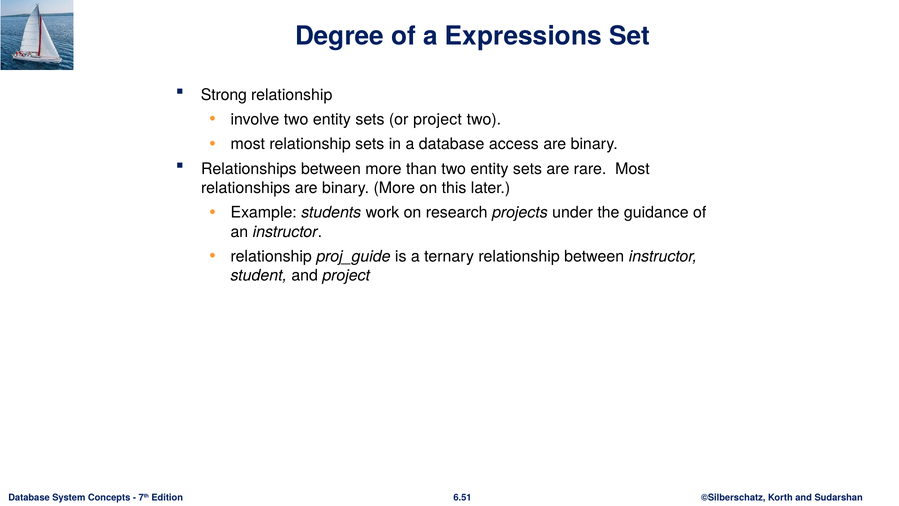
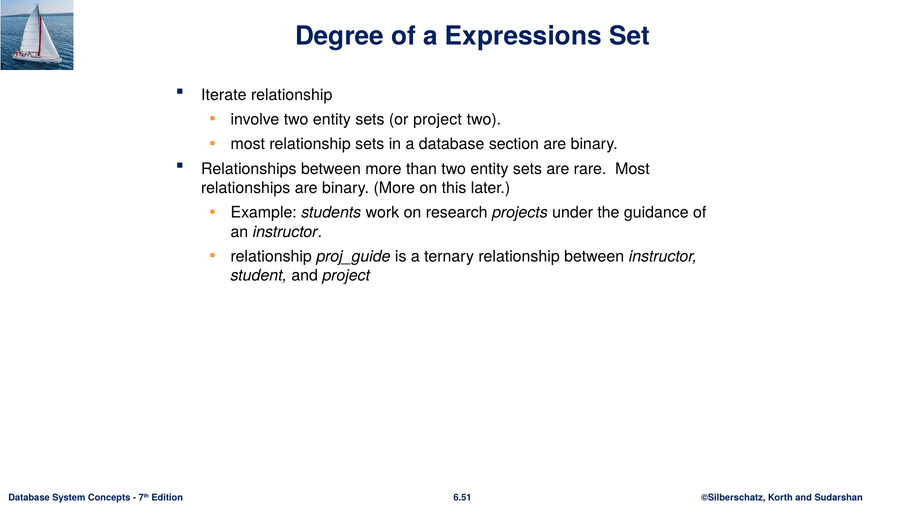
Strong: Strong -> Iterate (224, 95)
access: access -> section (514, 144)
